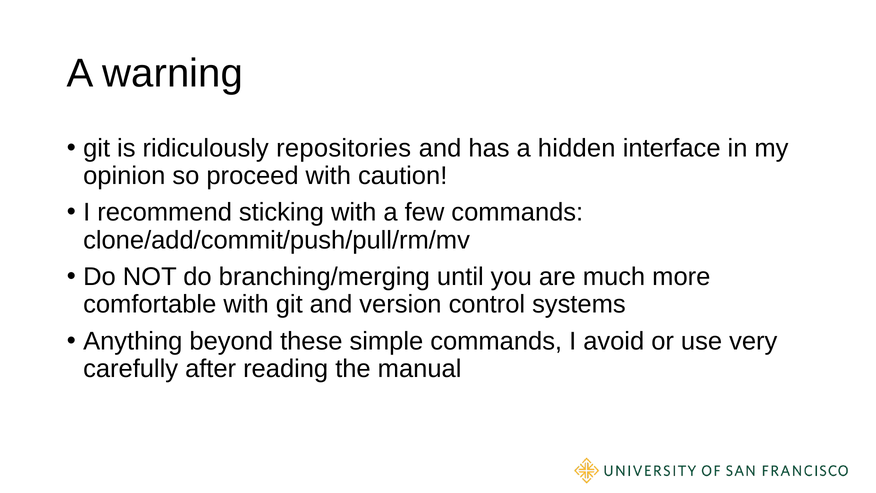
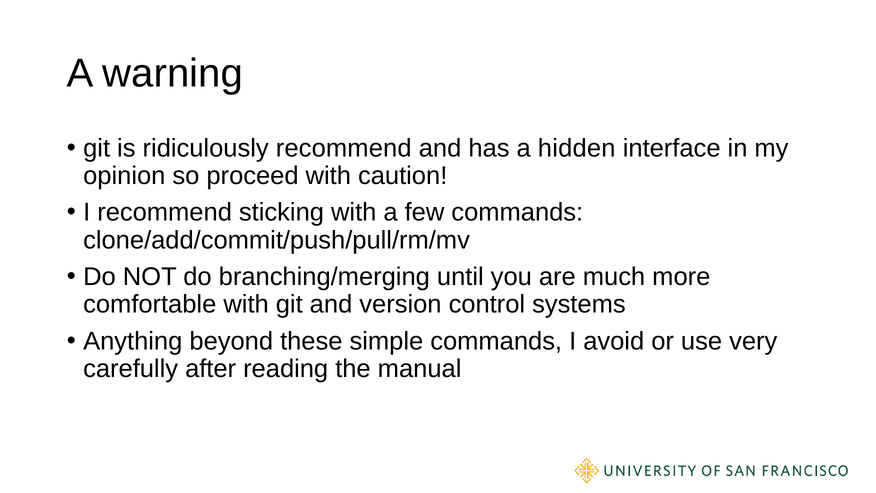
ridiculously repositories: repositories -> recommend (344, 148)
